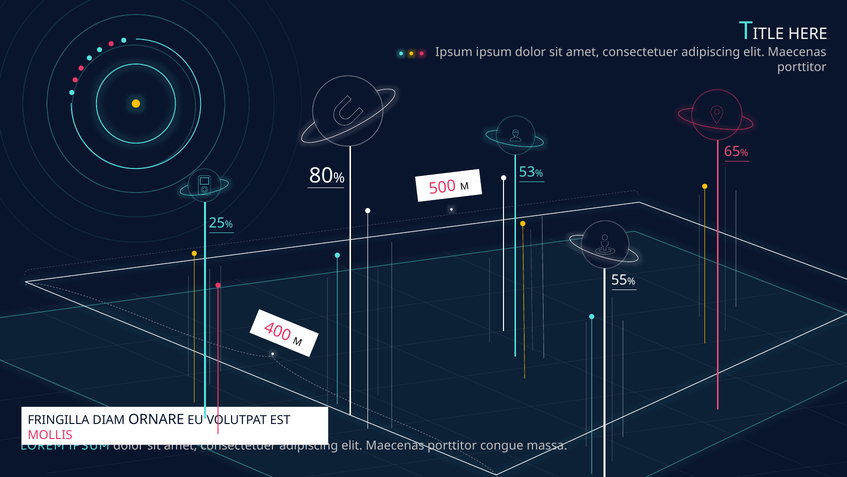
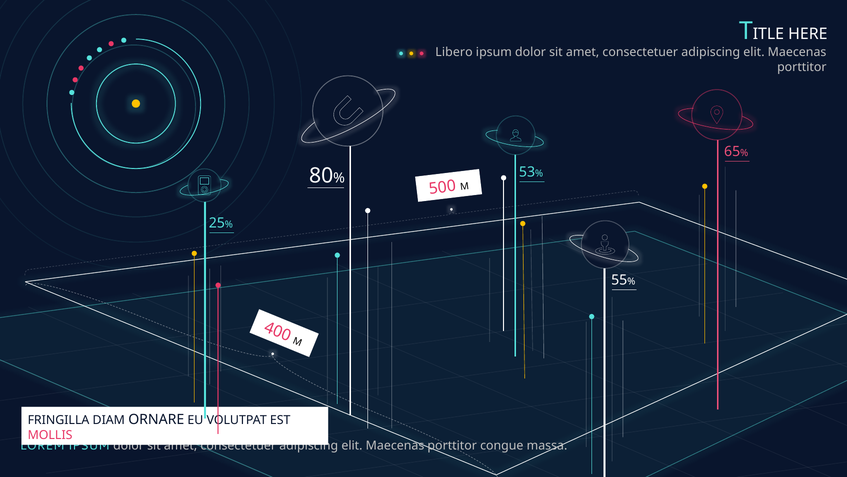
Ipsum: Ipsum -> Libero (454, 52)
